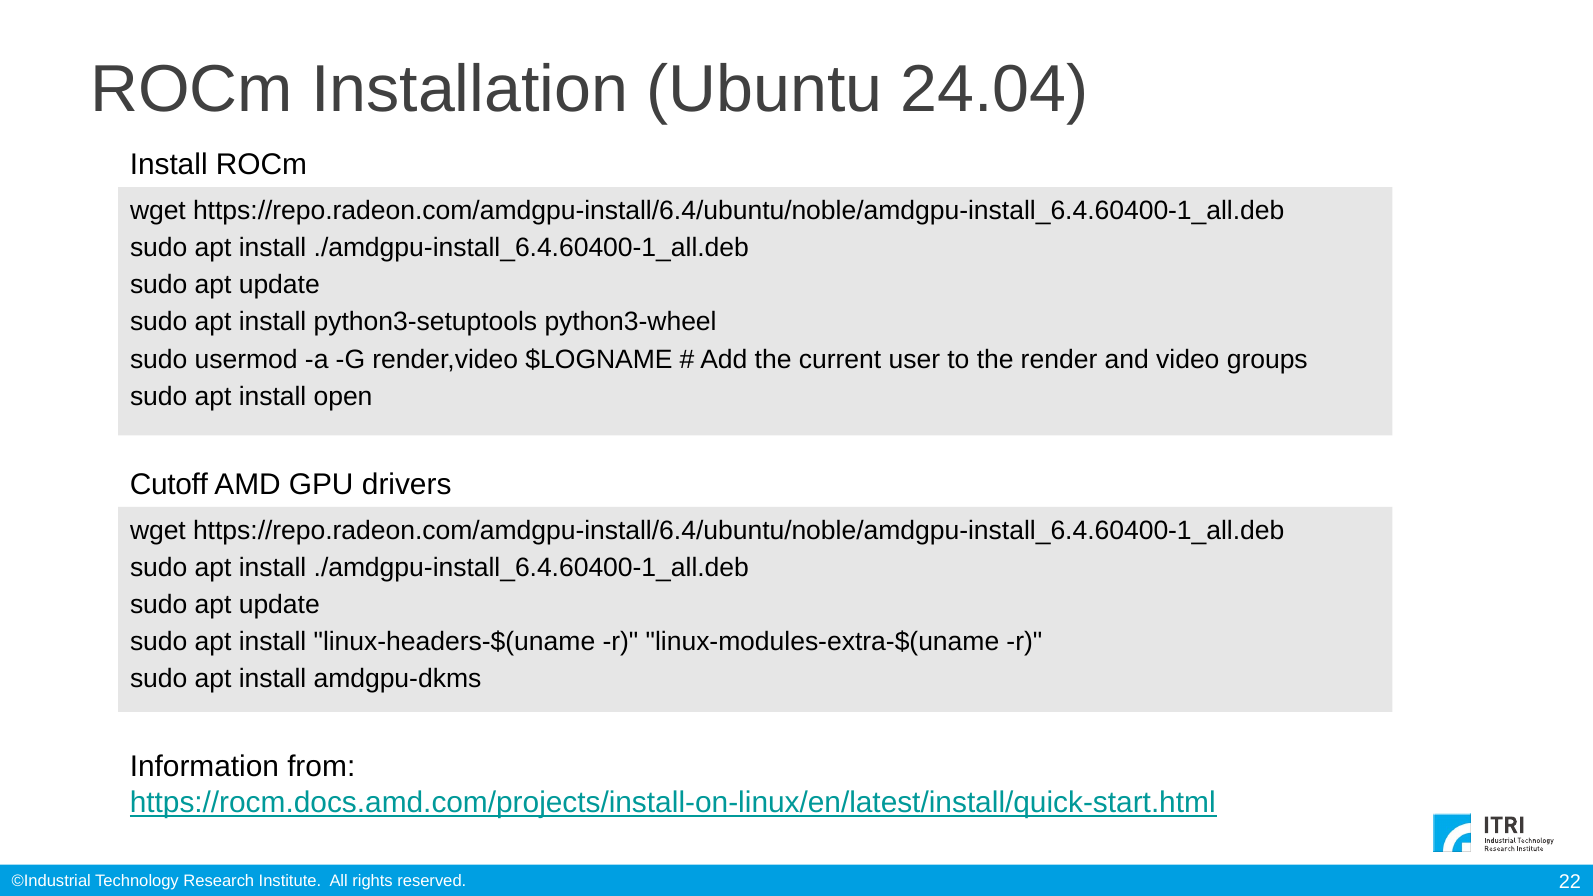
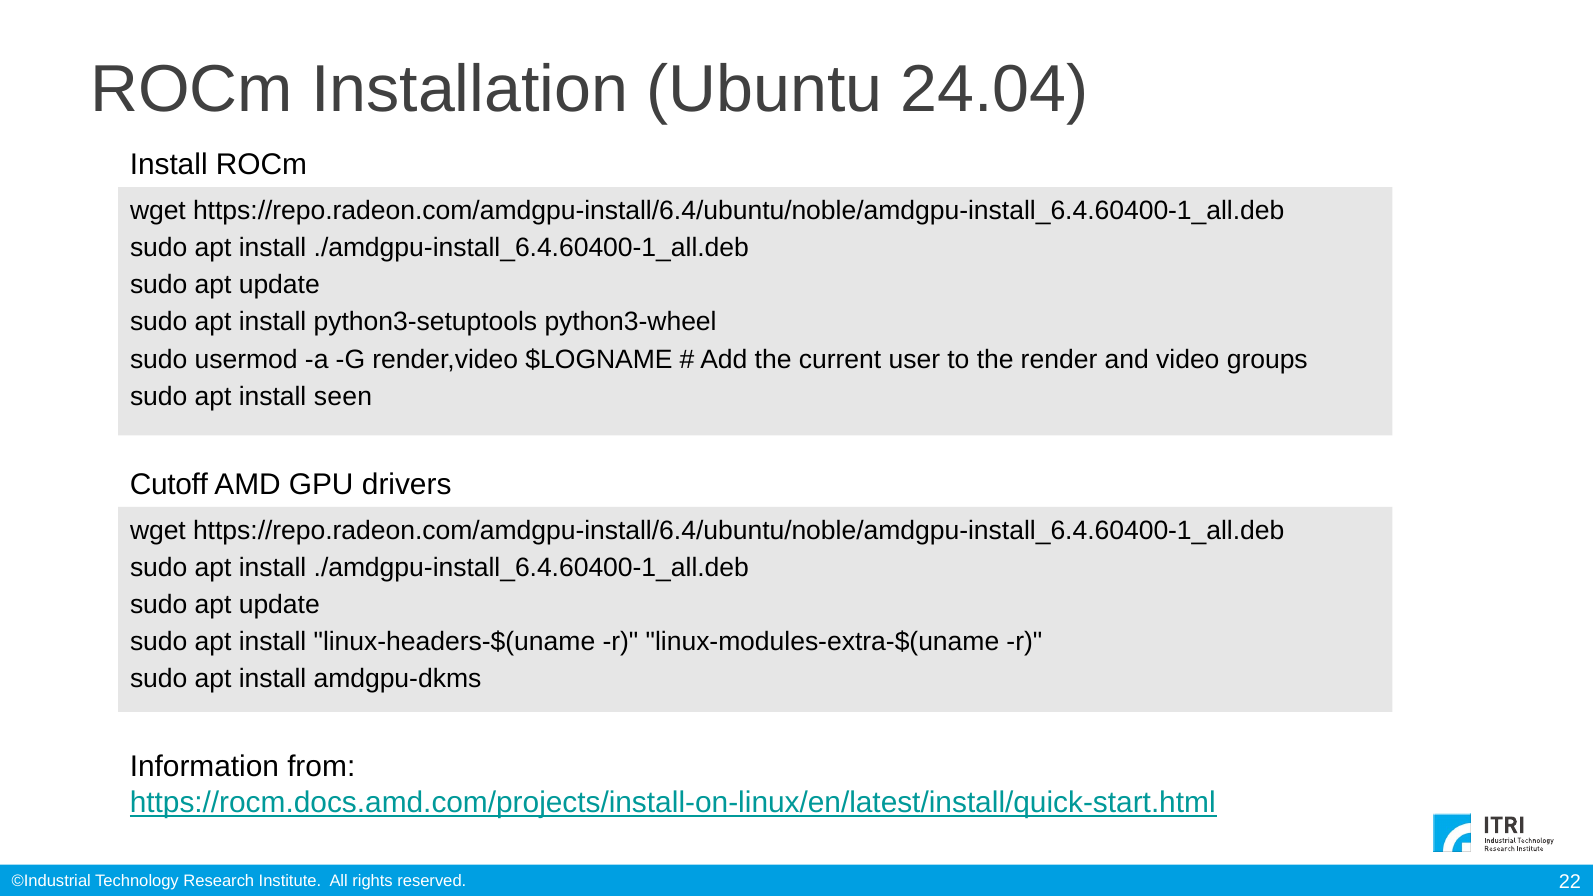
open: open -> seen (343, 397)
